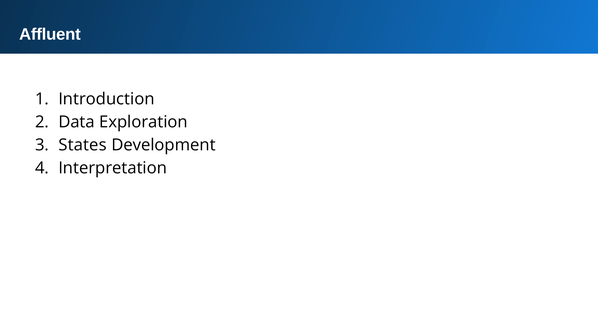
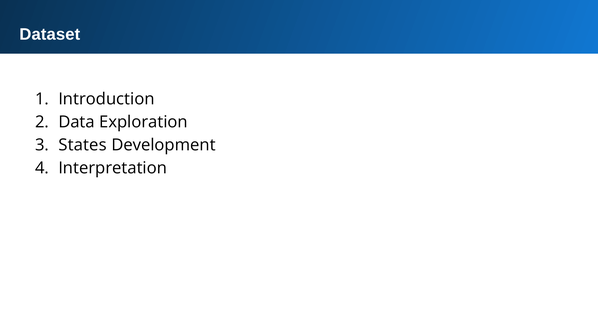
Affluent: Affluent -> Dataset (50, 34)
